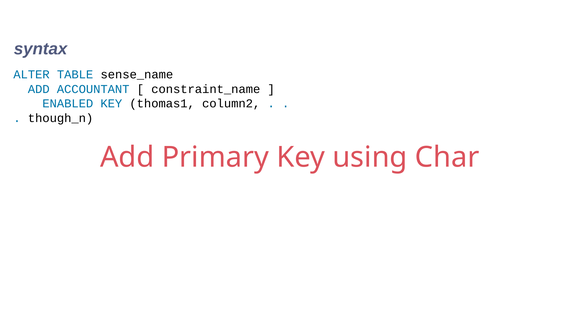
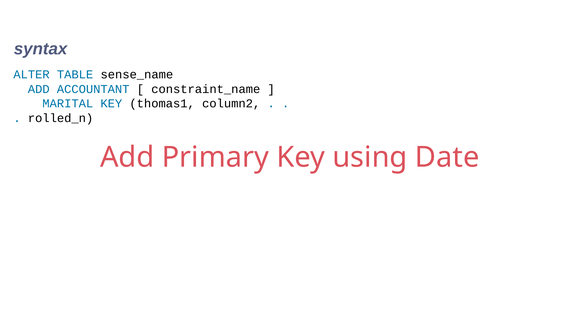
ENABLED: ENABLED -> MARITAL (68, 104)
though_n: though_n -> rolled_n (61, 118)
Char: Char -> Date (447, 157)
